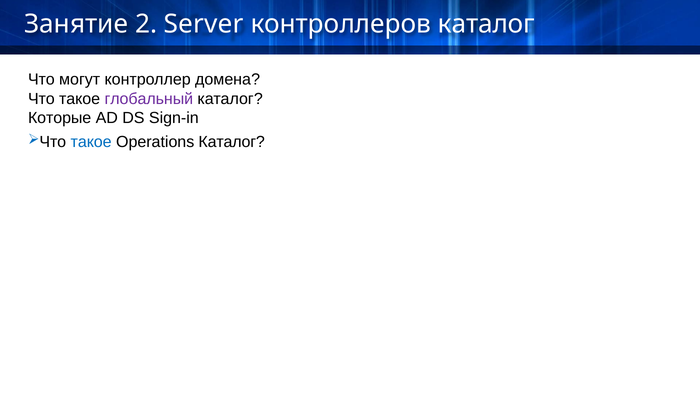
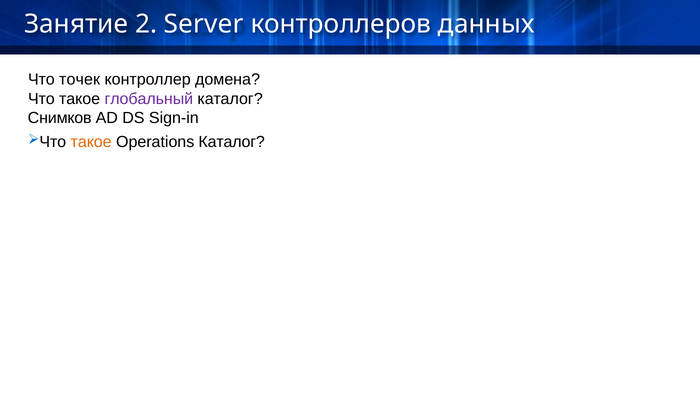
контроллеров каталог: каталог -> данных (486, 24)
могут: могут -> точек (80, 80)
Которые: Которые -> Снимков (60, 118)
такое colour: blue -> orange (91, 142)
